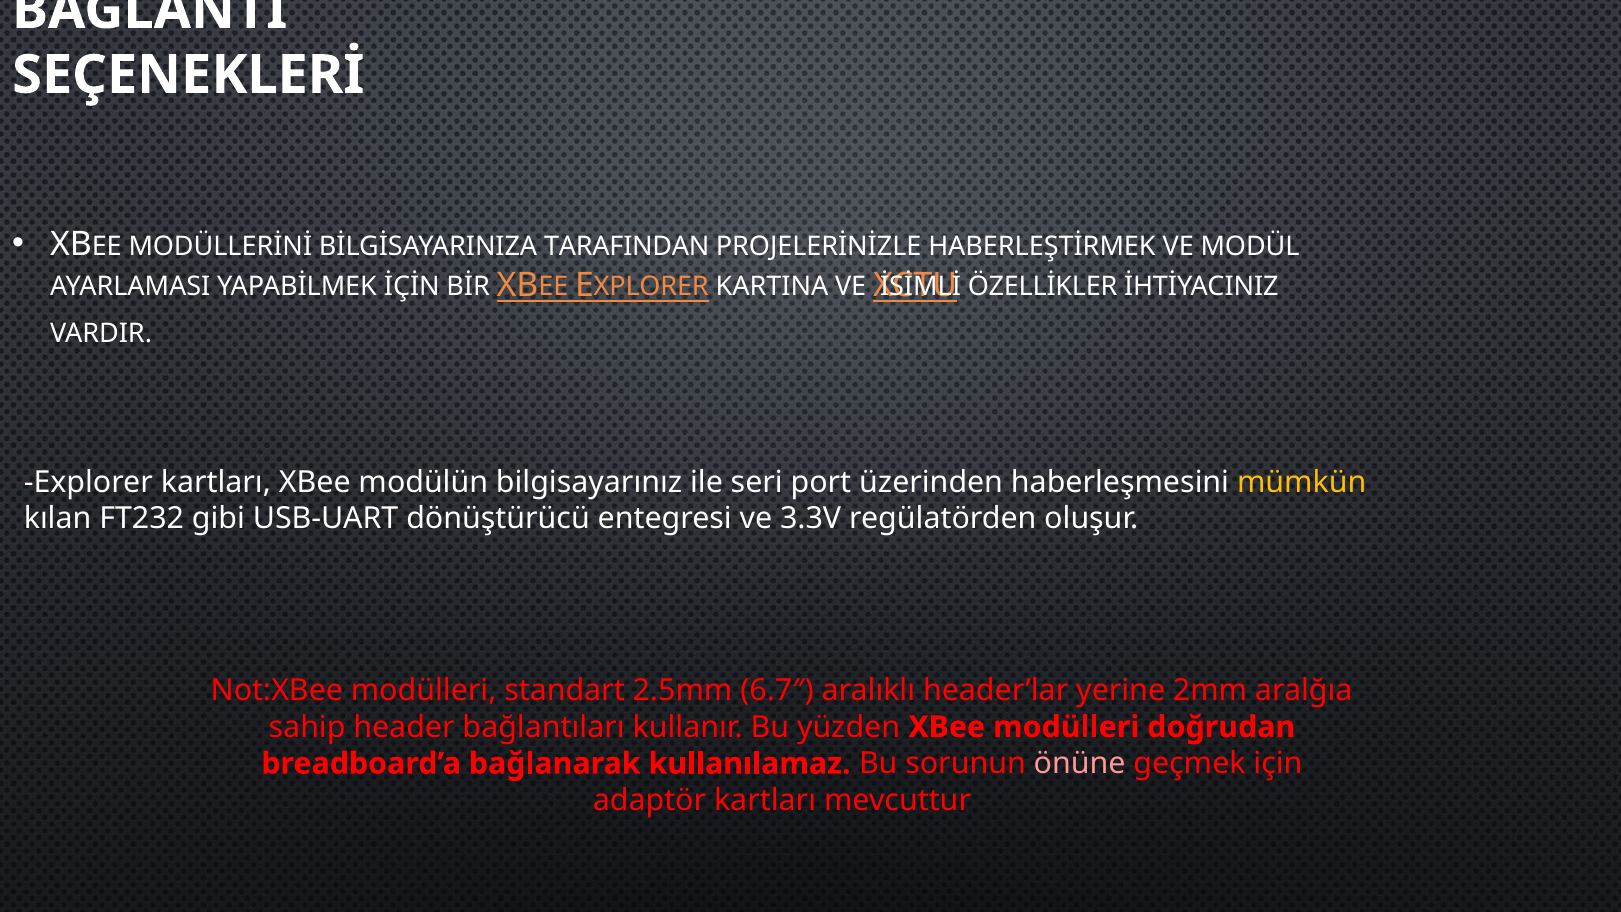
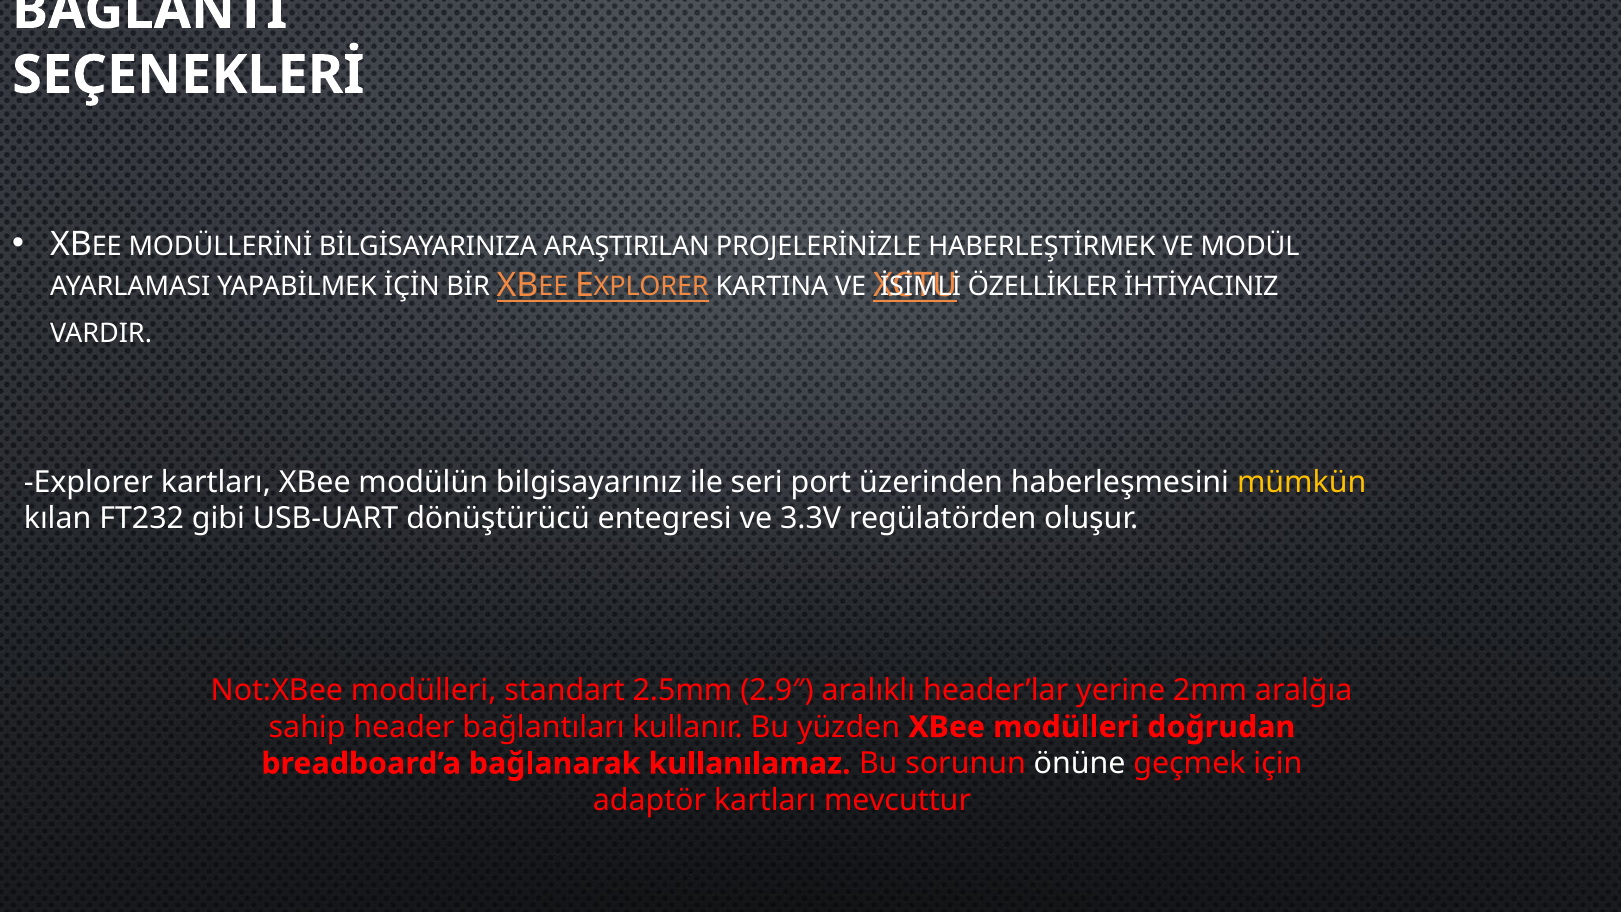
TARAFINDAN: TARAFINDAN -> ARAŞTIRILAN (627, 246)
6.7″: 6.7″ -> 2.9″ (777, 691)
önüne colour: pink -> white (1080, 763)
